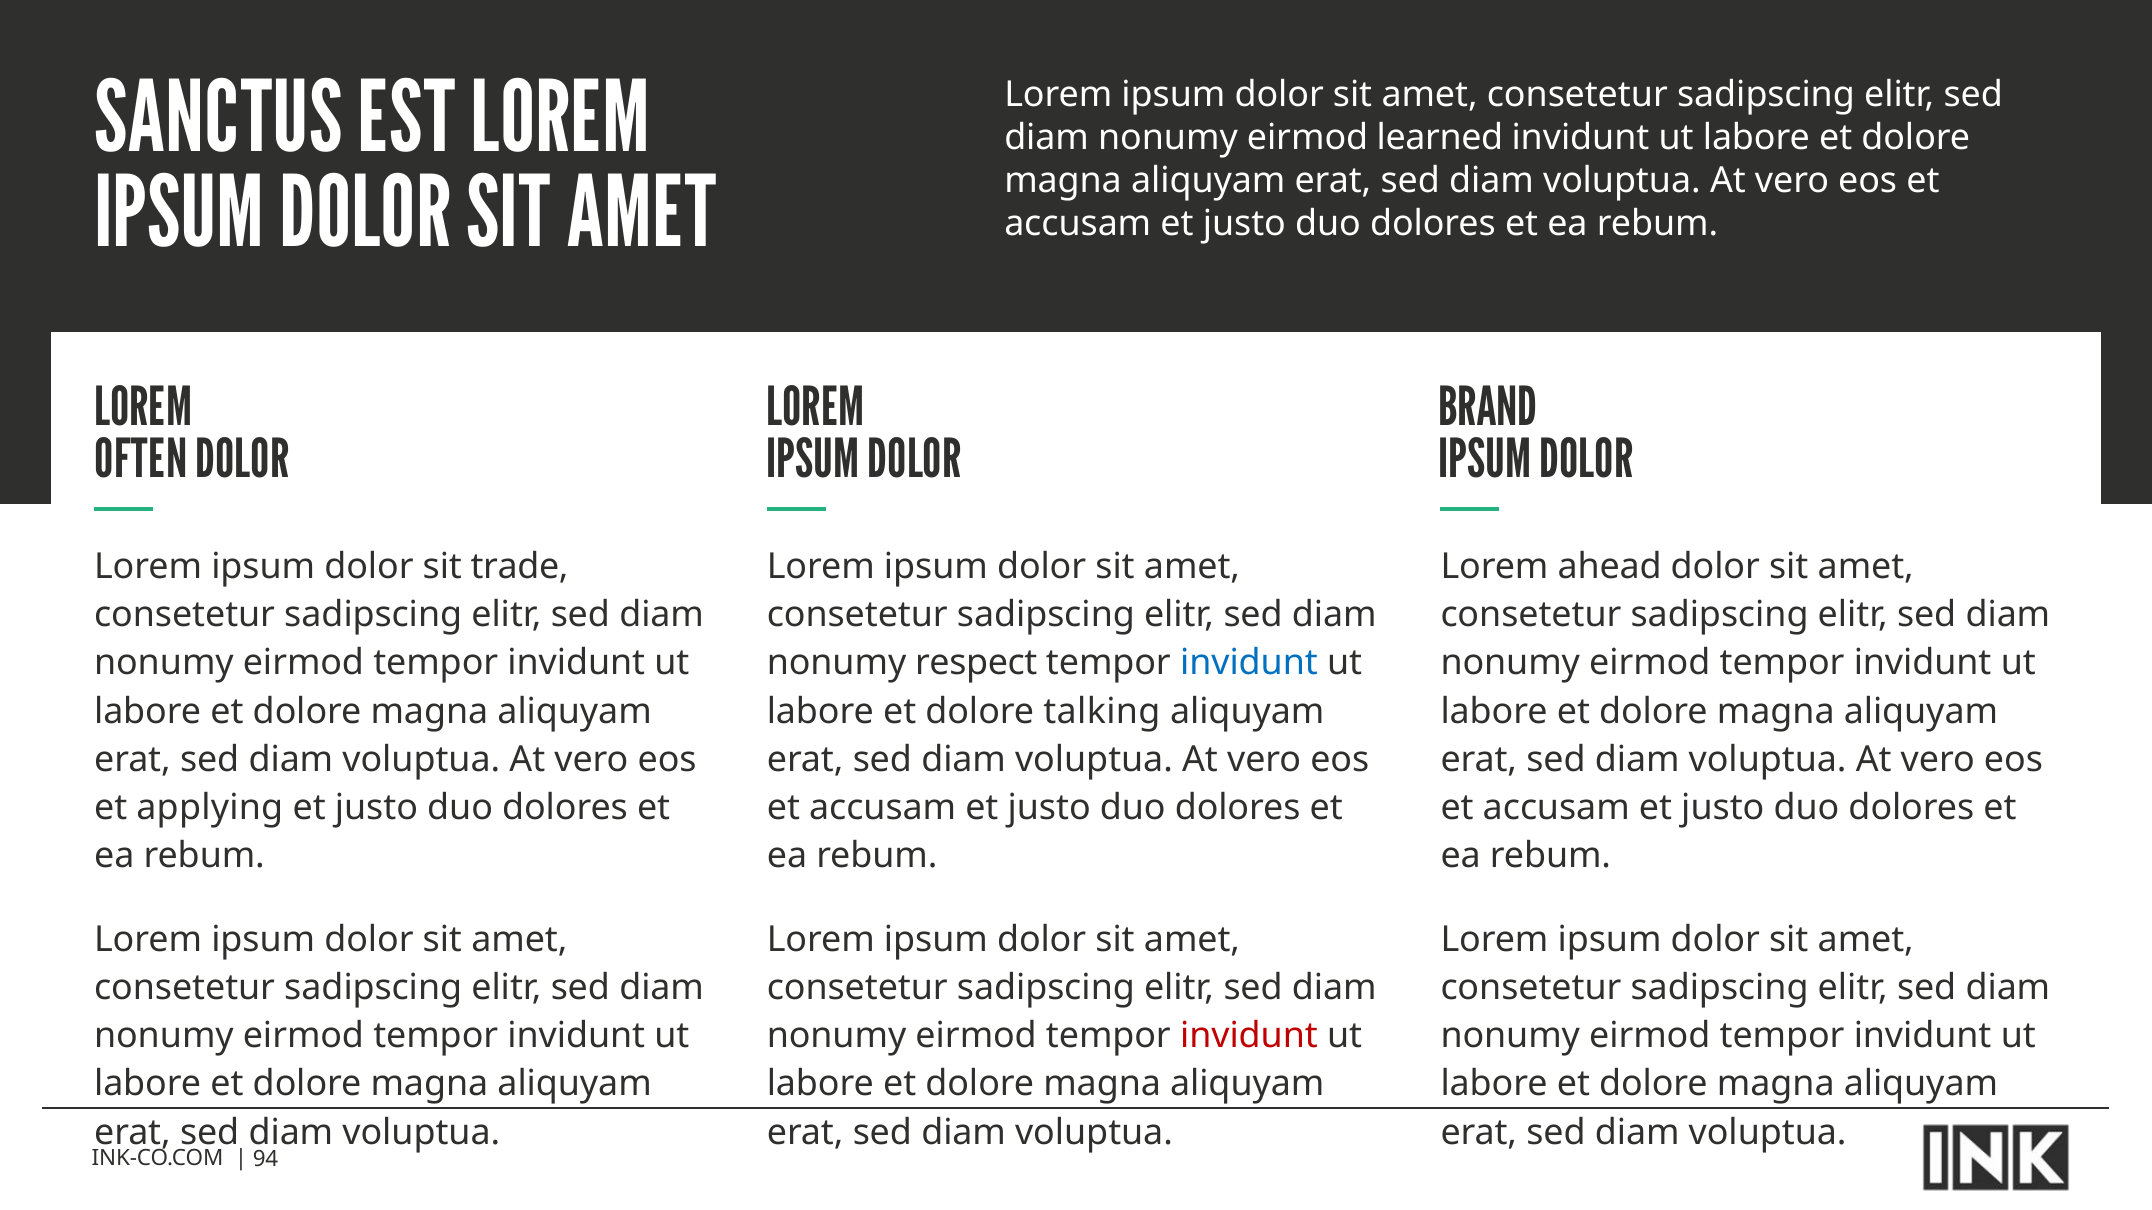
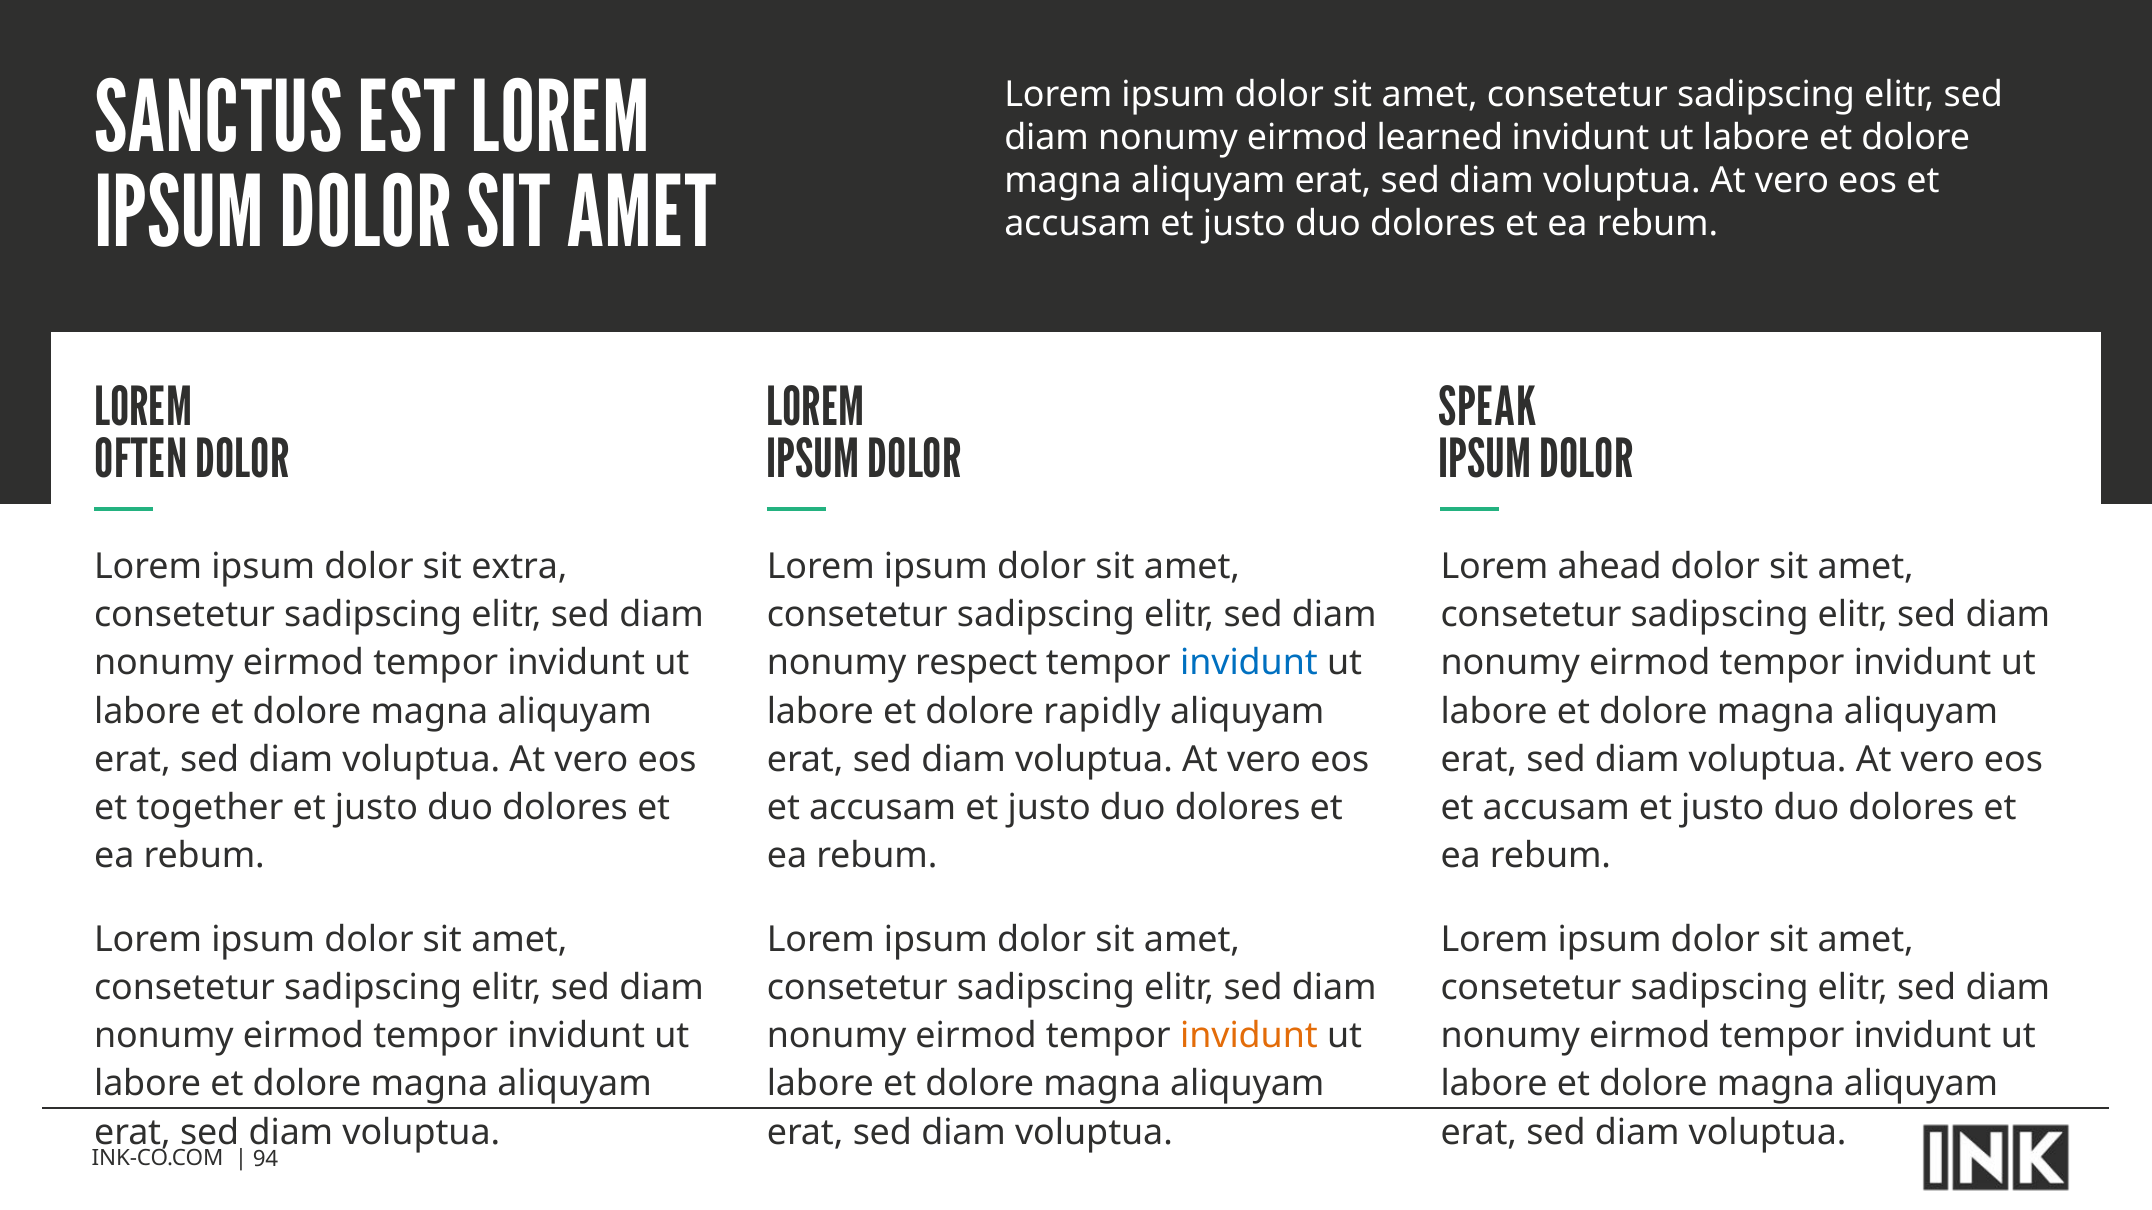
BRAND: BRAND -> SPEAK (1487, 408)
trade: trade -> extra (519, 567)
talking: talking -> rapidly (1102, 711)
applying: applying -> together (210, 808)
invidunt colour: red -> orange (1249, 1036)
